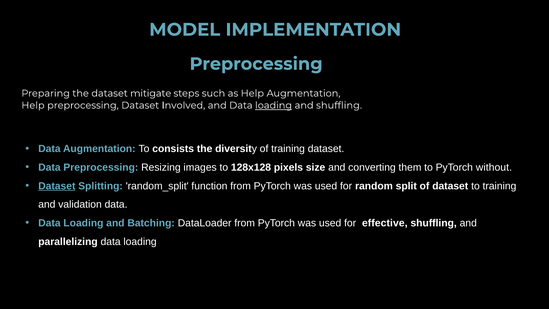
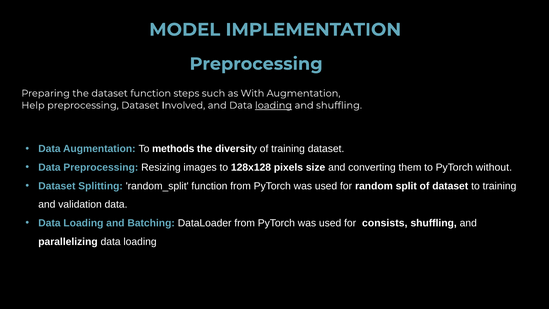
dataset mitigate: mitigate -> function (151, 93)
as Help: Help -> With (252, 93)
consists: consists -> methods (173, 149)
Dataset underline: present -> none (57, 186)
effective: effective -> consists (385, 223)
